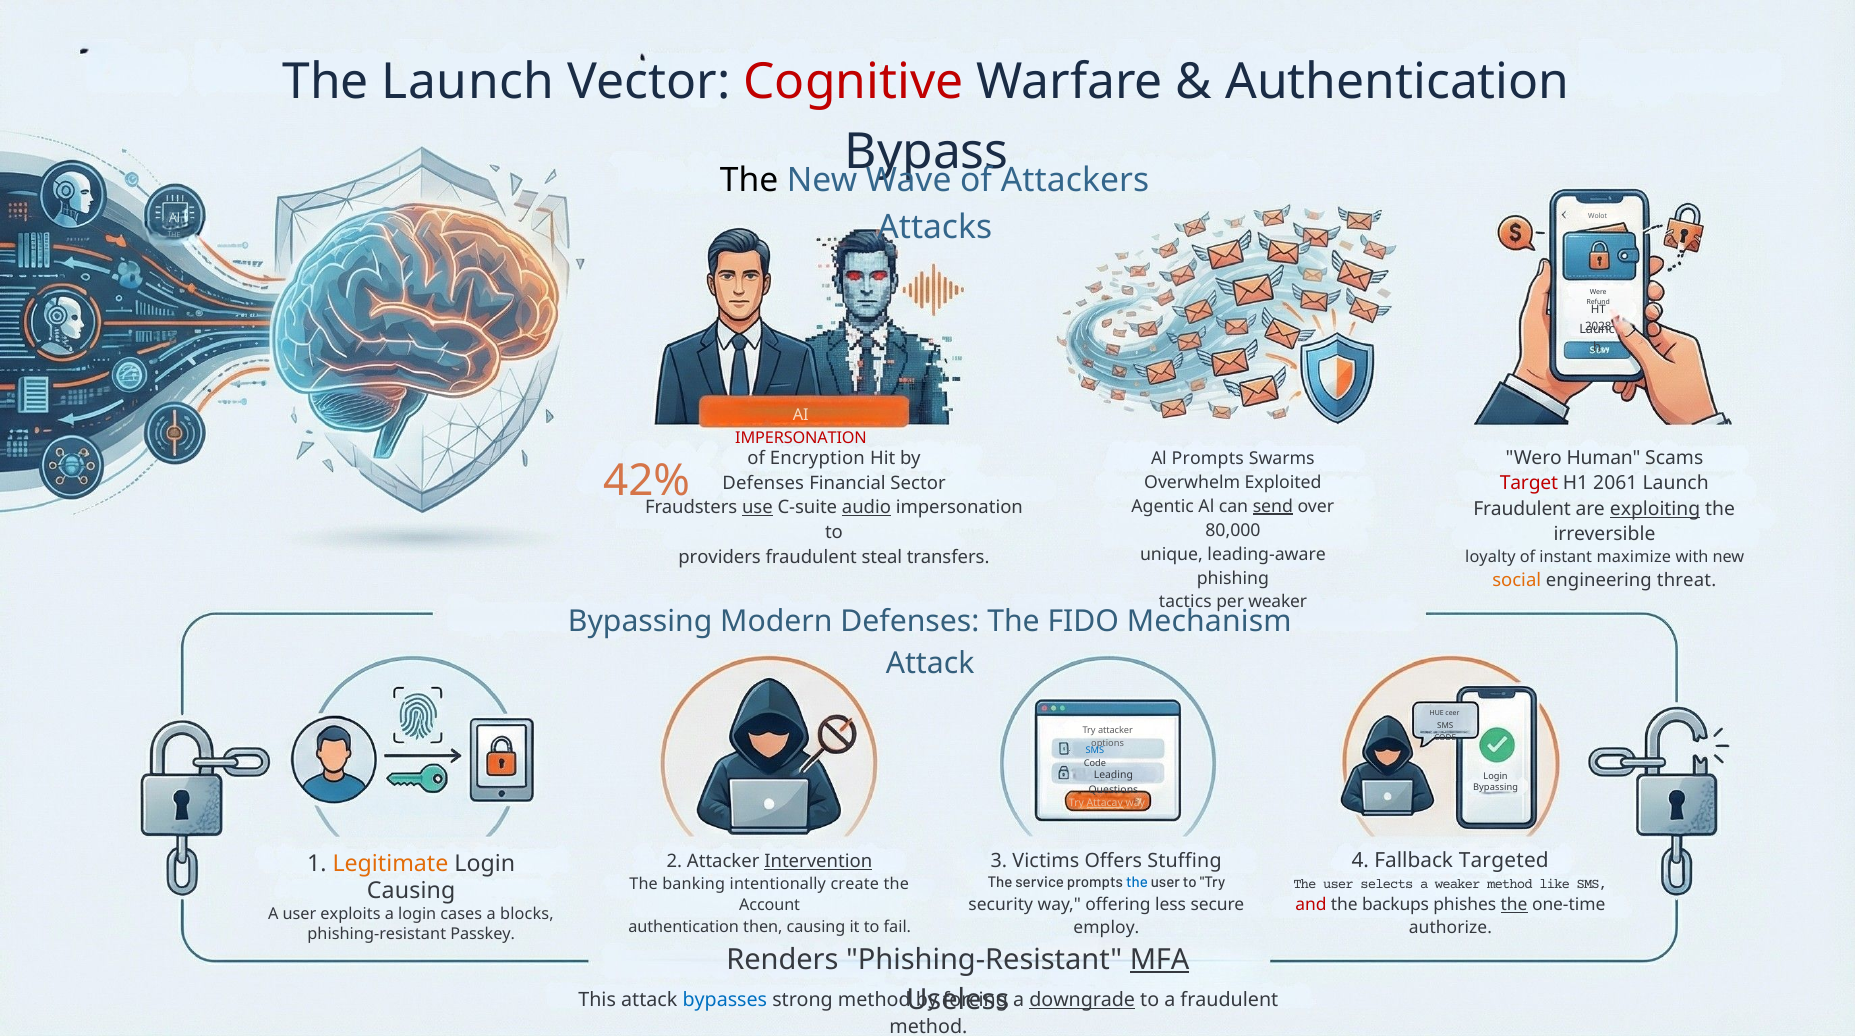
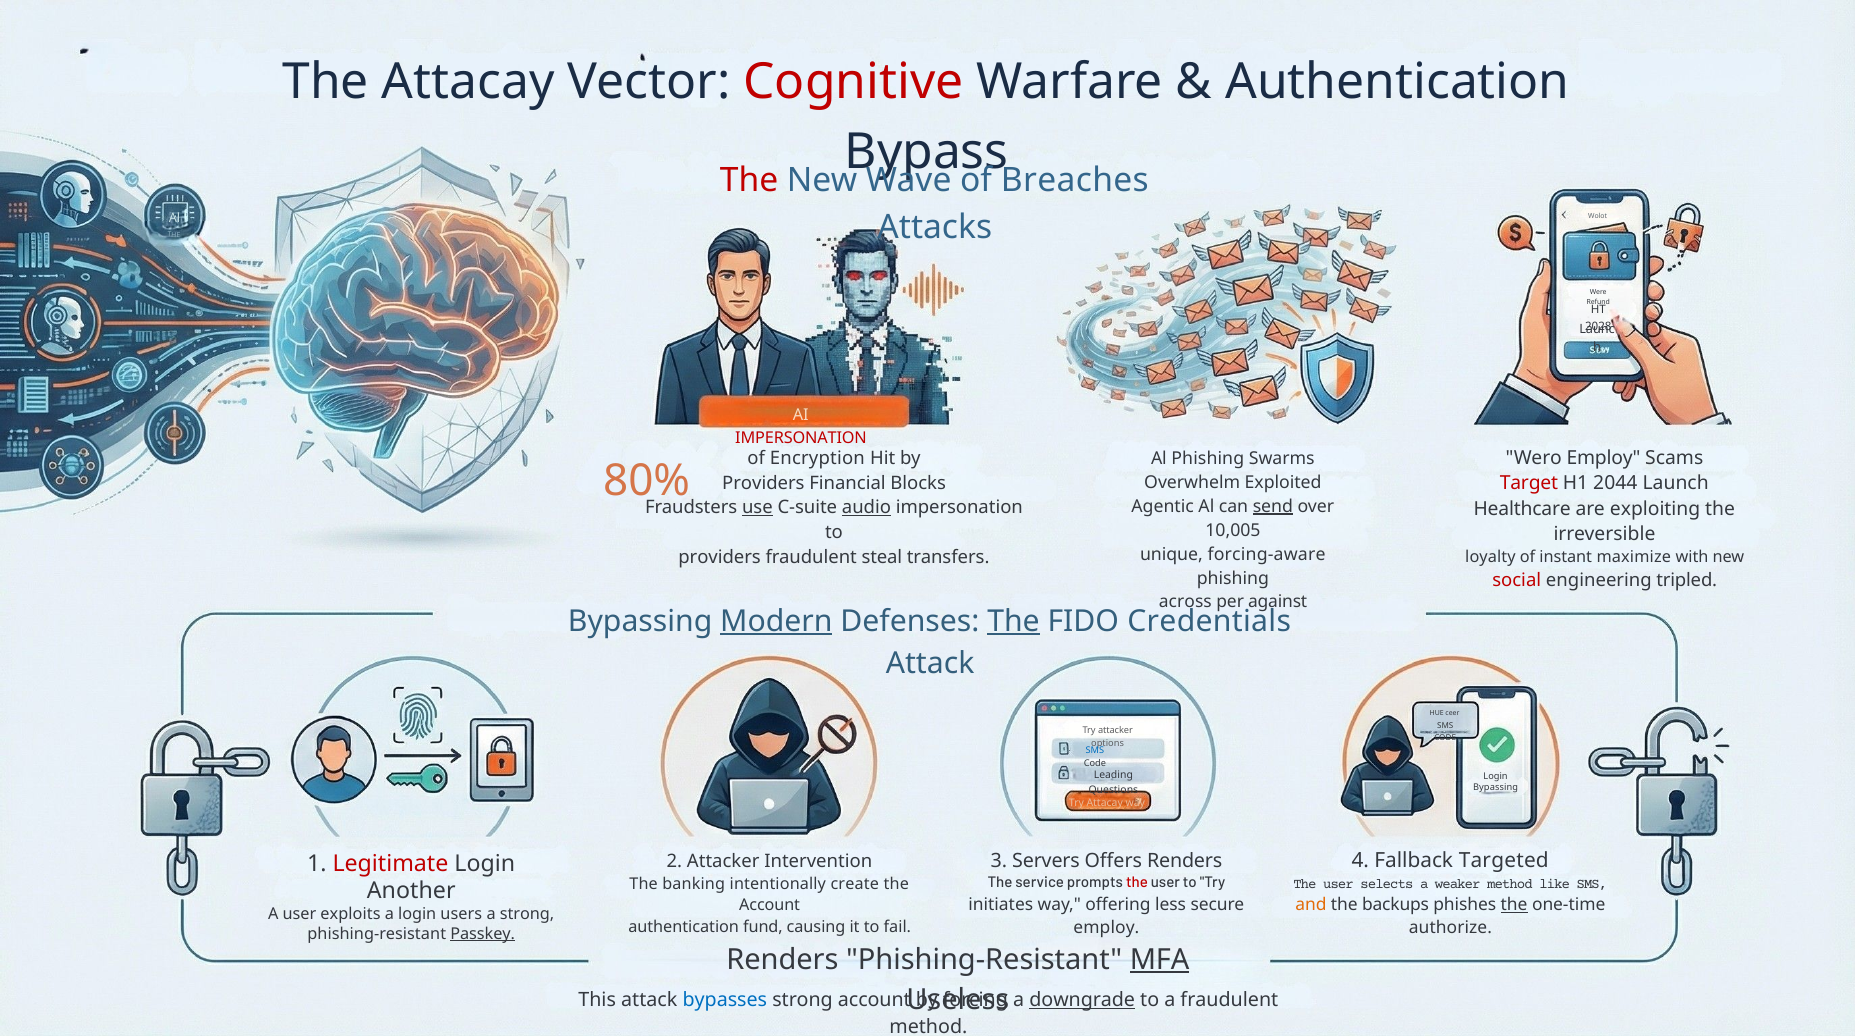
The Launch: Launch -> Attacay (468, 82)
The colour: black -> red (749, 180)
Attackers: Attackers -> Breaches (1075, 180)
Wero Human: Human -> Employ (1604, 458)
Al Prompts: Prompts -> Phishing (1208, 458)
42%: 42% -> 80% (647, 480)
Defenses: Defenses -> Providers (763, 483)
Sector: Sector -> Blocks (918, 483)
2061: 2061 -> 2044 (1615, 483)
Fraudulent: Fraudulent -> Healthcare (1522, 509)
exploiting underline: present -> none (1655, 509)
80,000: 80,000 -> 10,005 (1233, 530)
leading-aware: leading-aware -> forcing-aware (1267, 554)
social colour: orange -> red (1517, 580)
threat: threat -> tripled (1687, 580)
tactics: tactics -> across (1185, 602)
per weaker: weaker -> against (1278, 602)
Modern underline: none -> present (776, 621)
The underline: none -> present (1013, 621)
Mechanism: Mechanism -> Credentials (1209, 621)
Attacay underline: present -> none (1105, 802)
Victims: Victims -> Servers (1046, 860)
Offers Stuffing: Stuffing -> Renders (1185, 860)
Intervention underline: present -> none (818, 861)
Legitimate colour: orange -> red (390, 863)
the colour: blue -> red (1137, 882)
Causing: Causing -> Another (411, 891)
security: security -> initiates (1001, 904)
and colour: red -> orange (1311, 904)
cases: cases -> users (461, 914)
a blocks: blocks -> strong (527, 914)
then: then -> fund (763, 926)
Passkey underline: none -> present (483, 933)
strong method: method -> account (874, 999)
